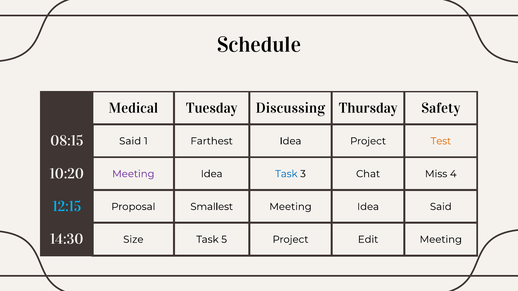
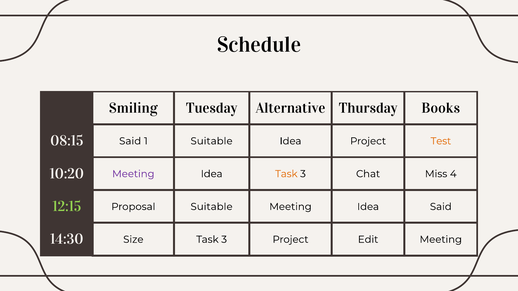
Medical: Medical -> Smiling (133, 108)
Discussing: Discussing -> Alternative (290, 108)
Safety: Safety -> Books (441, 108)
1 Farthest: Farthest -> Suitable (212, 141)
Task colour: blue -> orange (286, 174)
12:15 colour: light blue -> light green (67, 207)
Proposal Smallest: Smallest -> Suitable (212, 207)
5: 5 -> 3 (224, 240)
